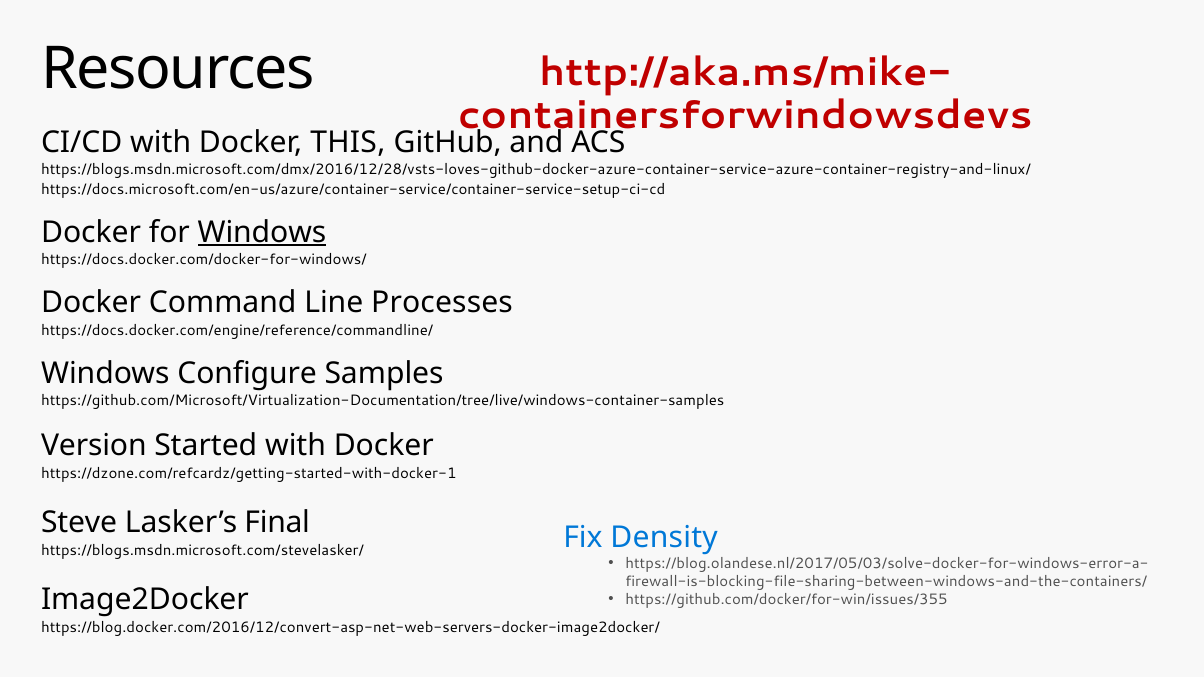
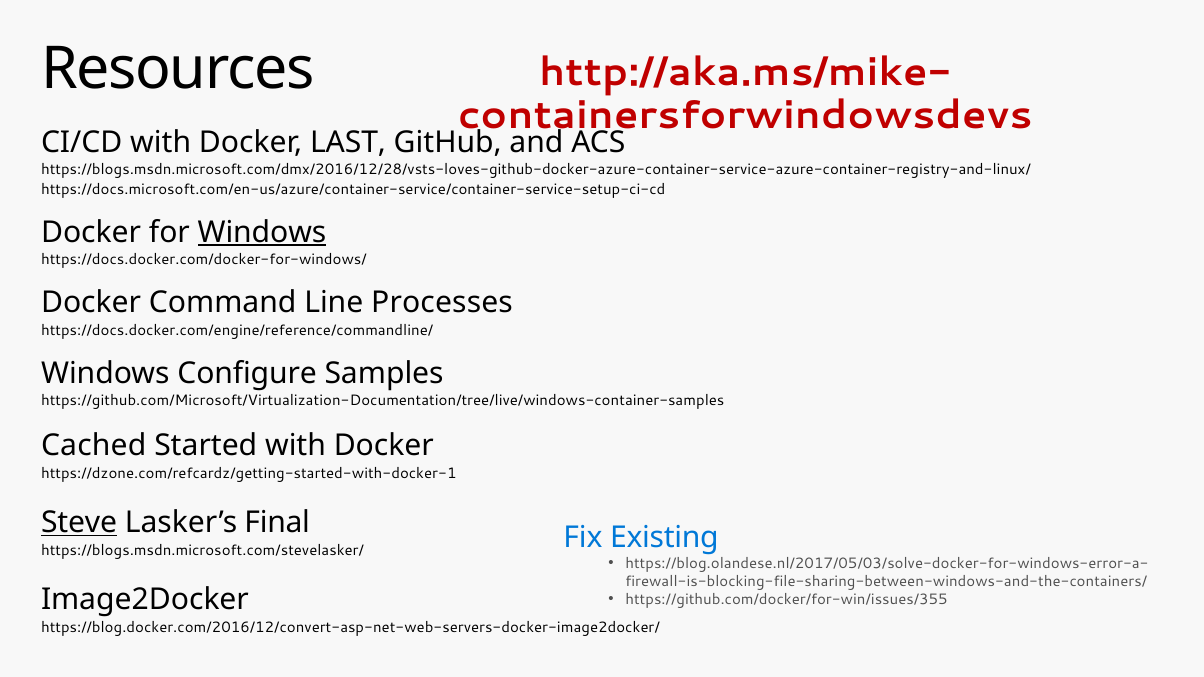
THIS: THIS -> LAST (348, 143)
Version: Version -> Cached (94, 446)
Steve underline: none -> present (79, 523)
Density: Density -> Existing (664, 537)
